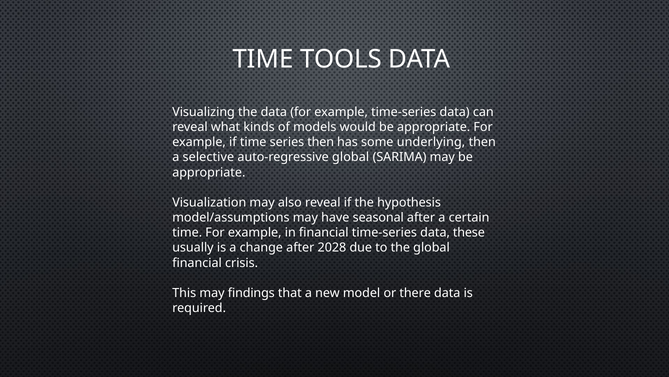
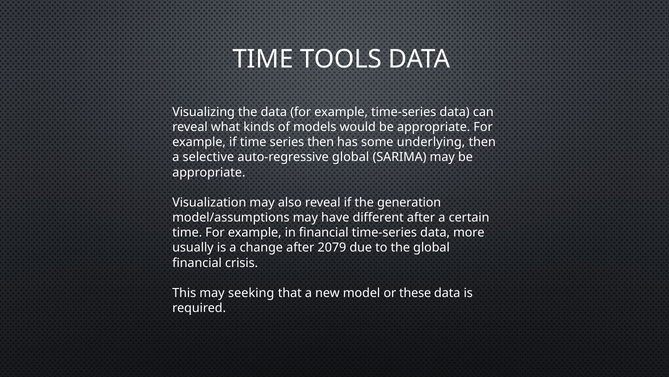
hypothesis: hypothesis -> generation (409, 202)
seasonal: seasonal -> different (378, 217)
these: these -> more (469, 232)
2028: 2028 -> 2079 (332, 247)
findings: findings -> seeking (251, 293)
there: there -> these (415, 293)
